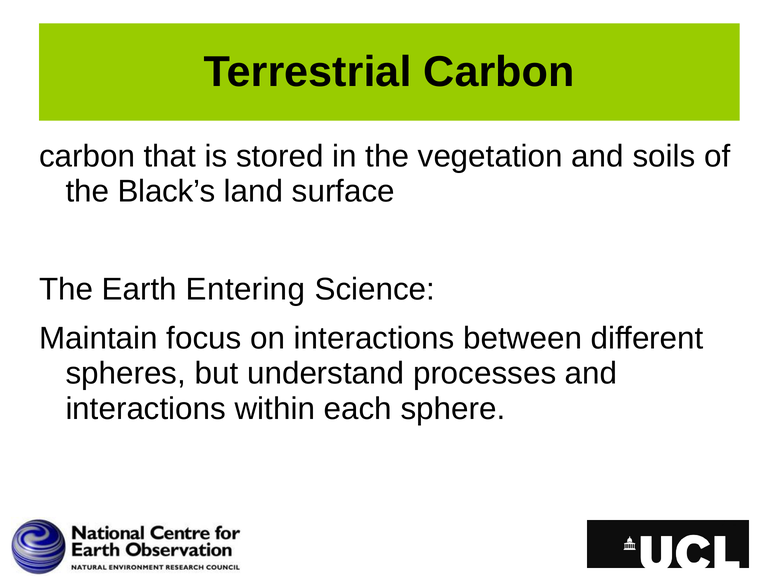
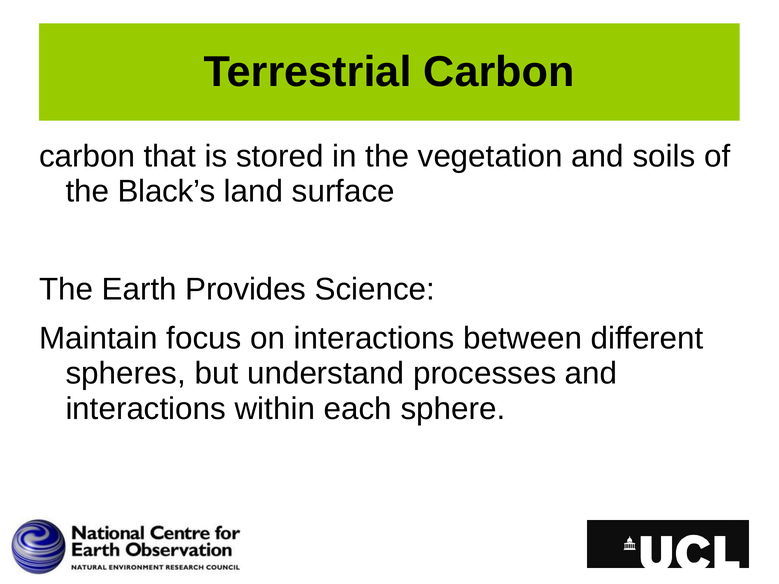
Entering: Entering -> Provides (246, 290)
